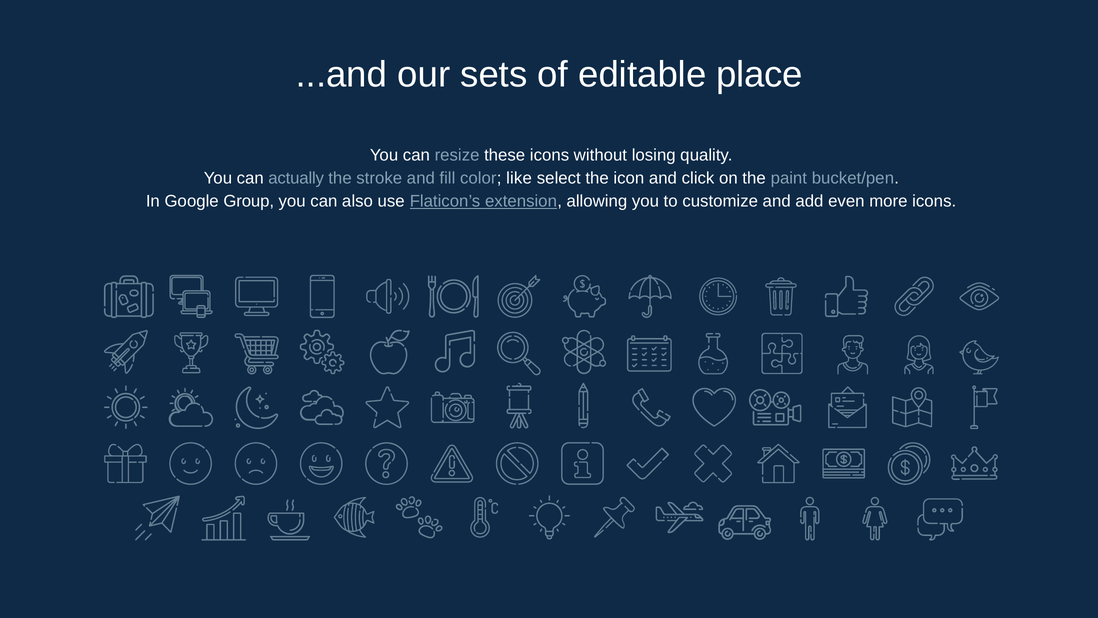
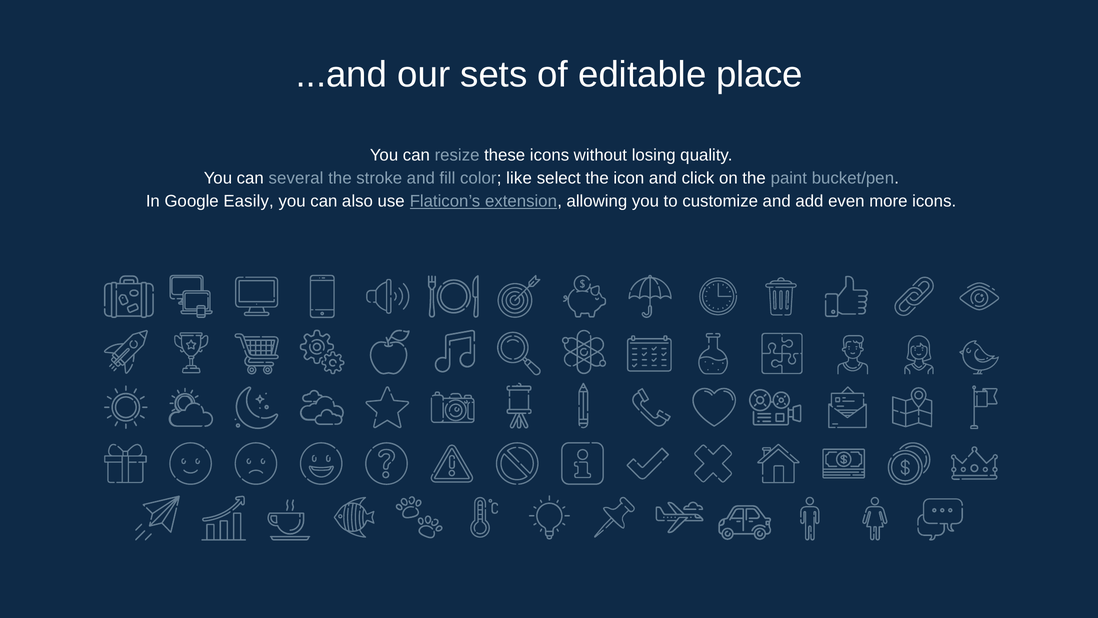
actually: actually -> several (296, 178)
Group: Group -> Easily (249, 201)
